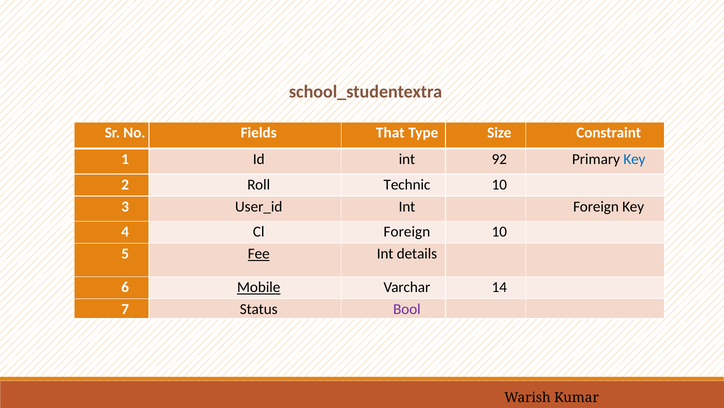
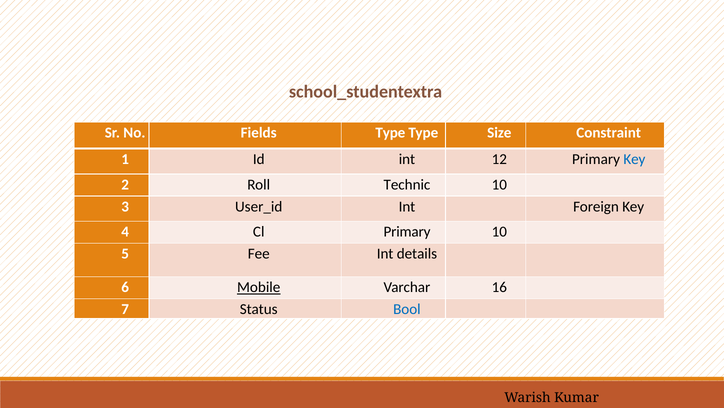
Fields That: That -> Type (390, 133)
92: 92 -> 12 (499, 159)
Cl Foreign: Foreign -> Primary (407, 231)
Fee underline: present -> none (259, 253)
14: 14 -> 16 (499, 287)
Bool colour: purple -> blue (407, 309)
